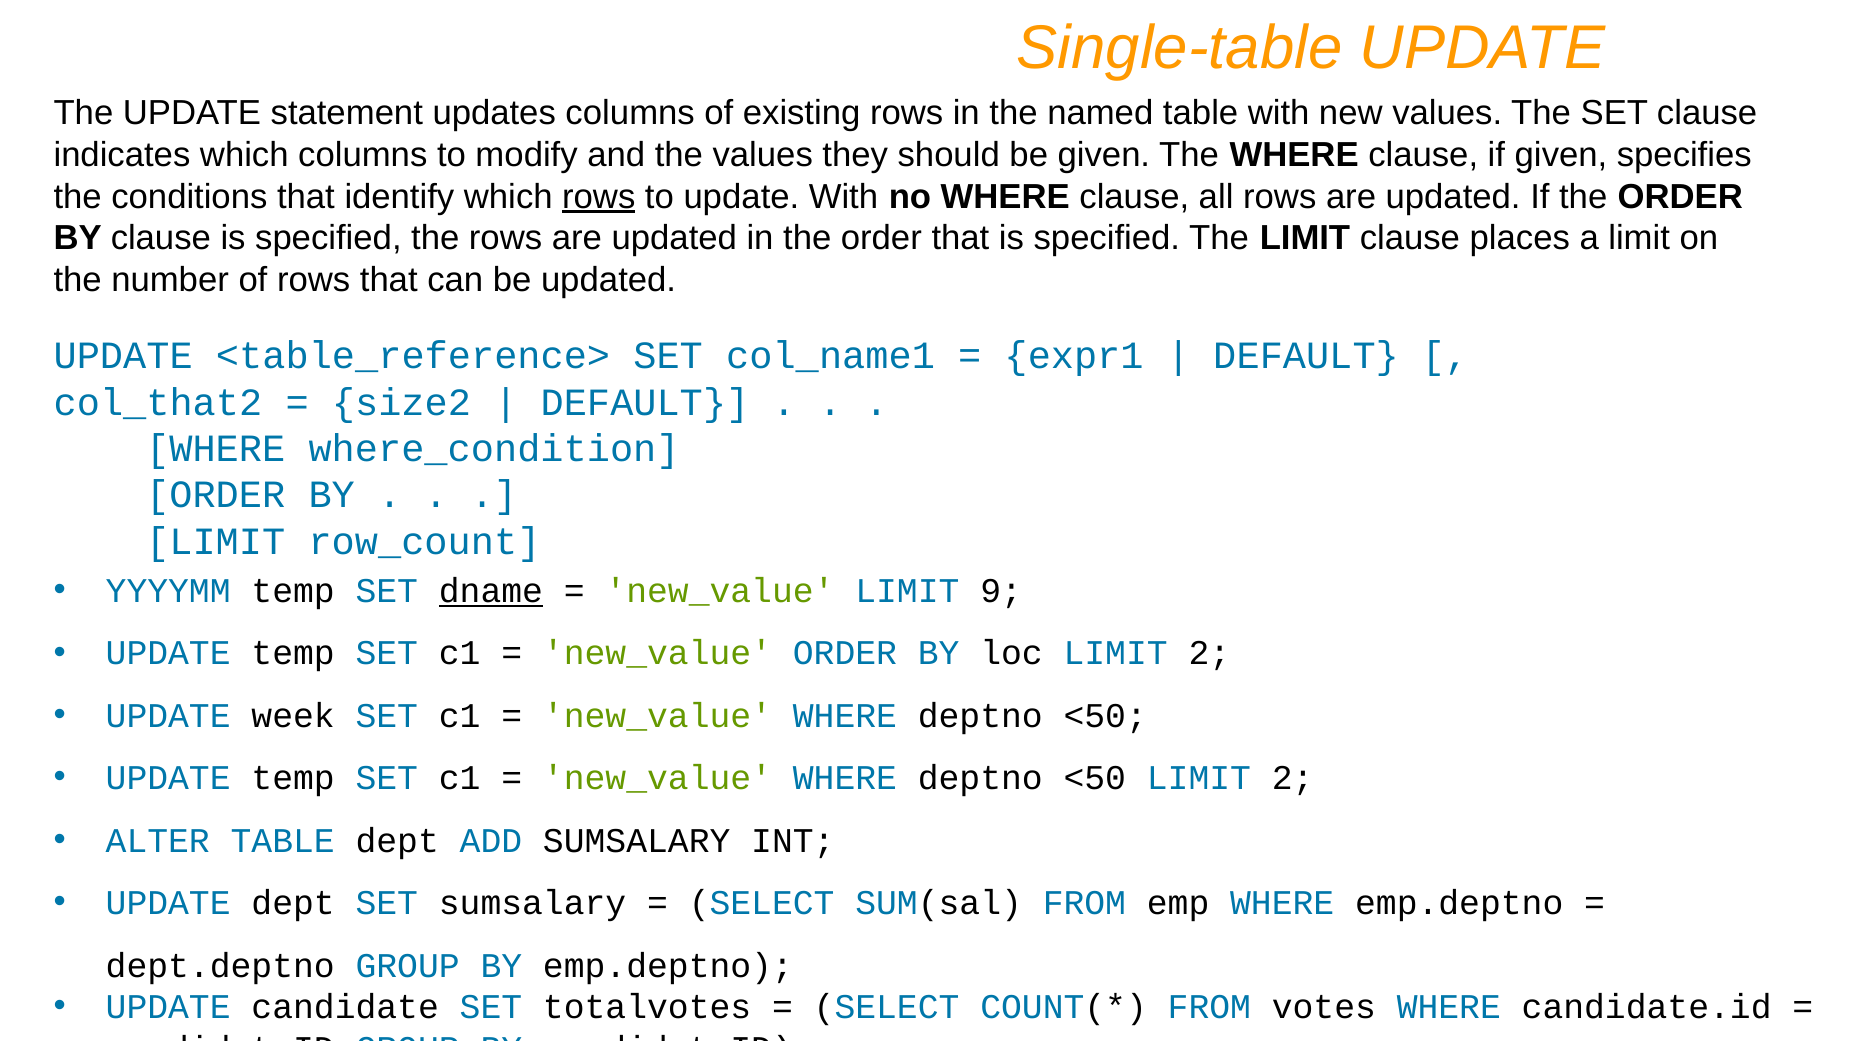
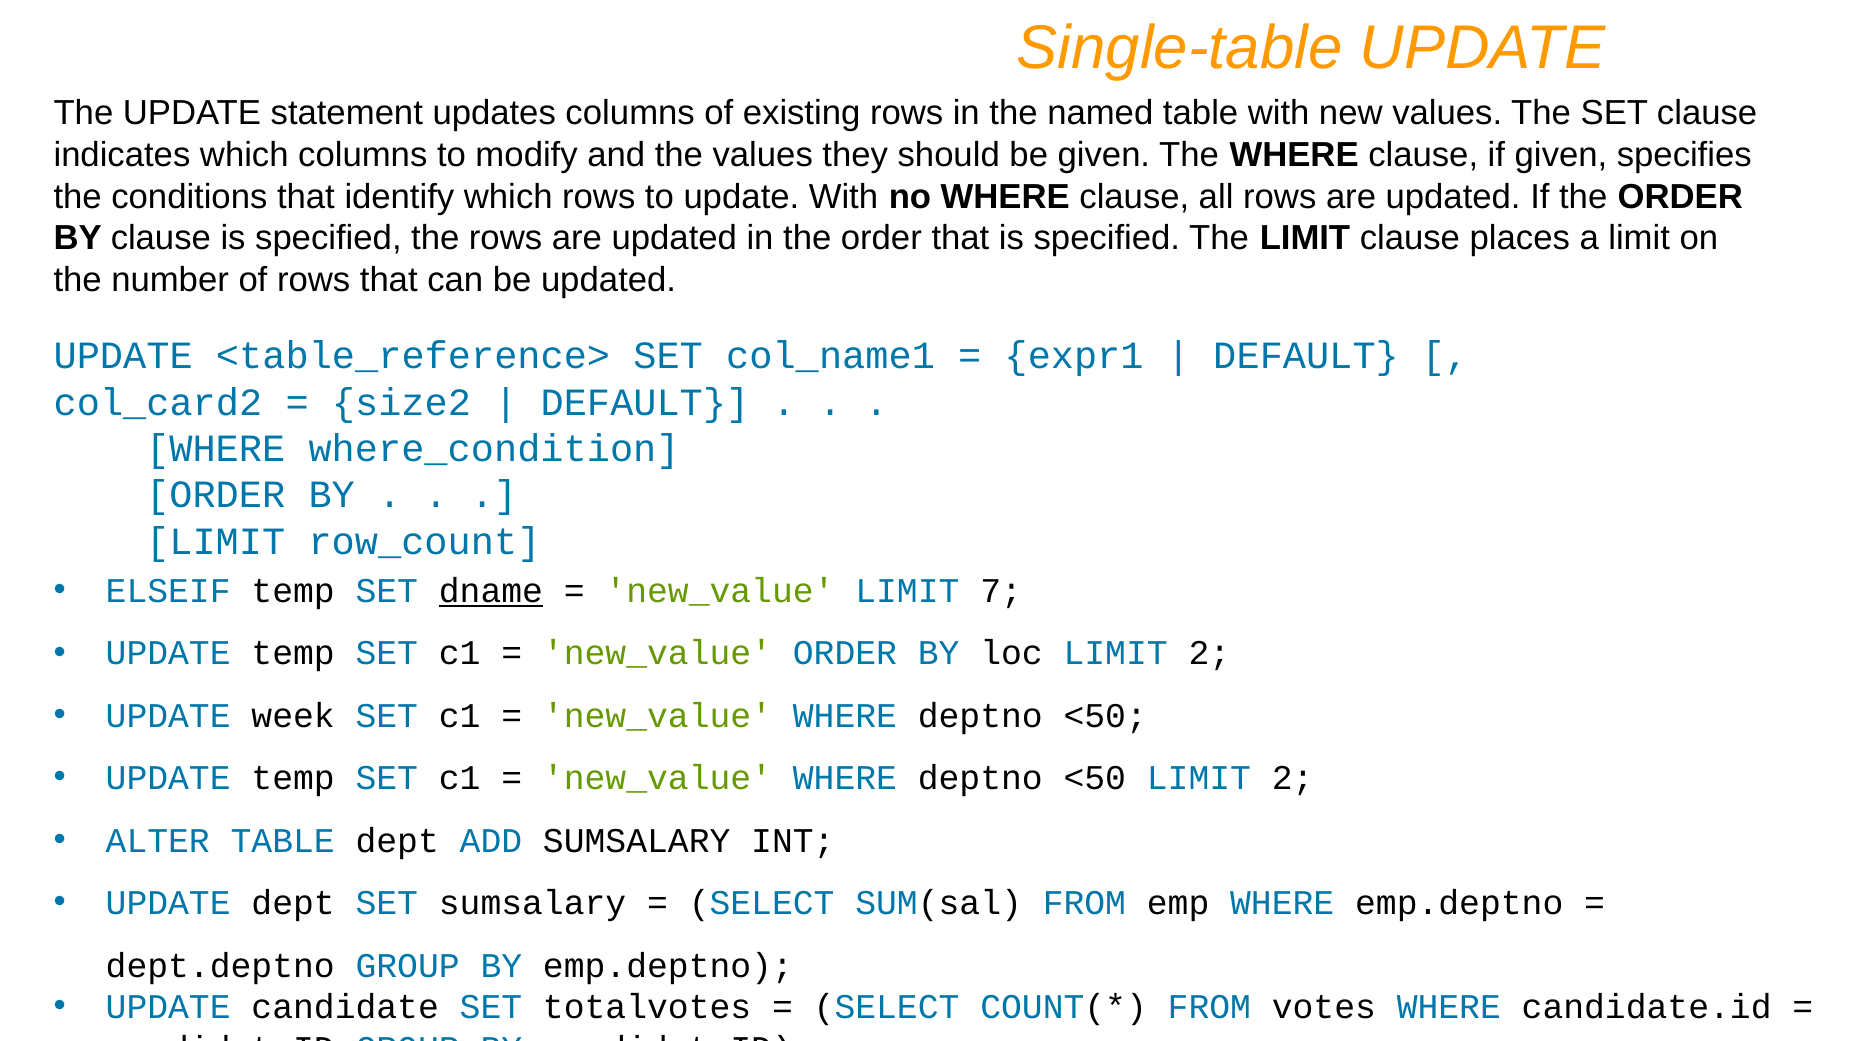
rows underline: present -> none (599, 197)
col_that2: col_that2 -> col_card2 (158, 403)
YYYYMM: YYYYMM -> ELSEIF (168, 591)
9: 9 -> 7 (1001, 591)
